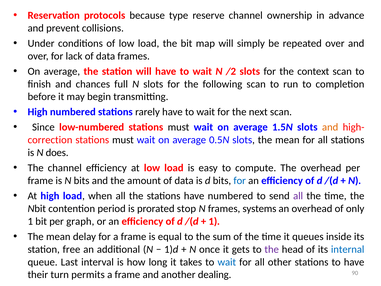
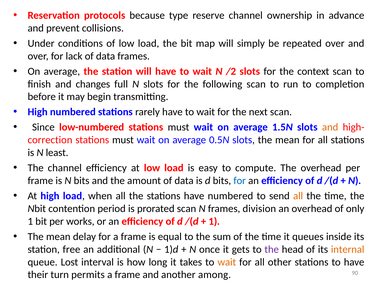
chances: chances -> changes (93, 84)
does: does -> least (57, 153)
all colour: purple -> orange (298, 196)
prorated stop: stop -> scan (187, 208)
systems: systems -> division (259, 208)
graph: graph -> works (80, 221)
internal colour: blue -> orange (348, 249)
Last: Last -> Lost (69, 262)
wait colour: blue -> orange (227, 262)
dealing: dealing -> among (215, 274)
